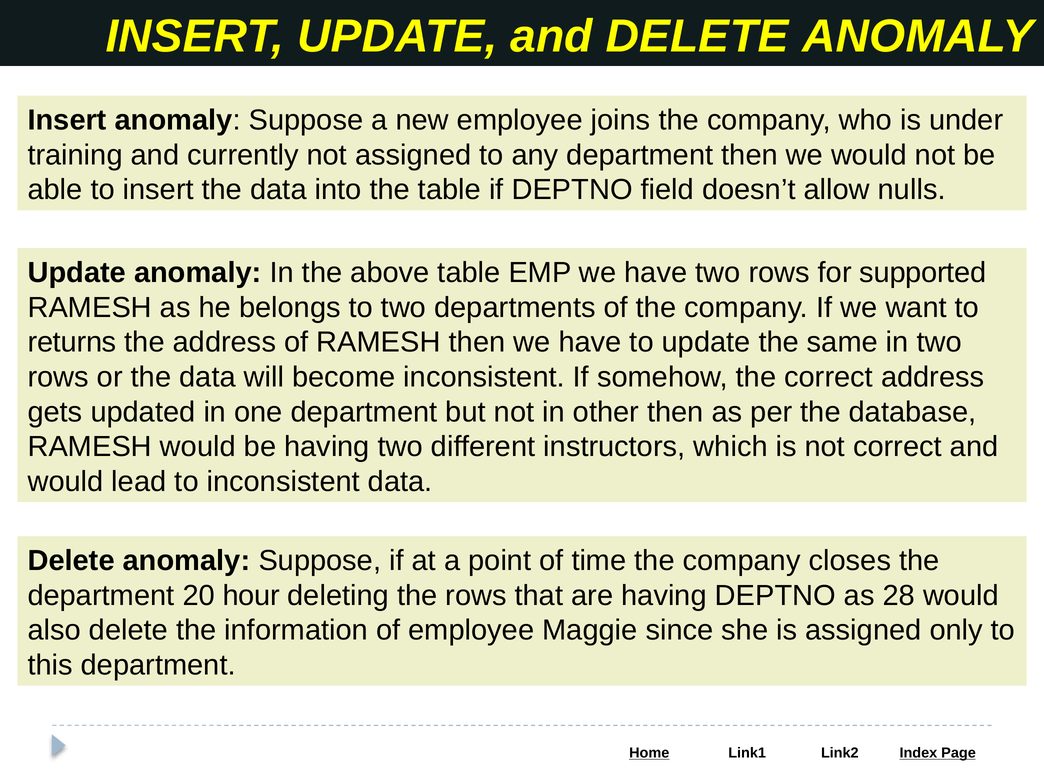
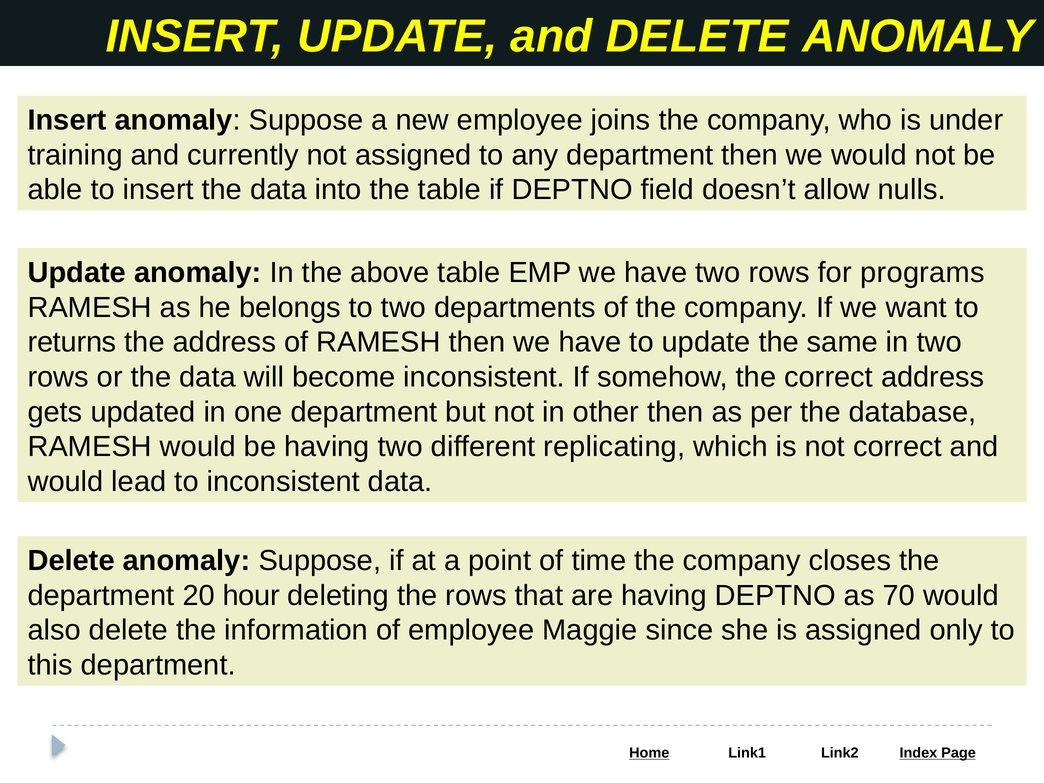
supported: supported -> programs (923, 273)
instructors: instructors -> replicating (614, 447)
28: 28 -> 70 (899, 596)
